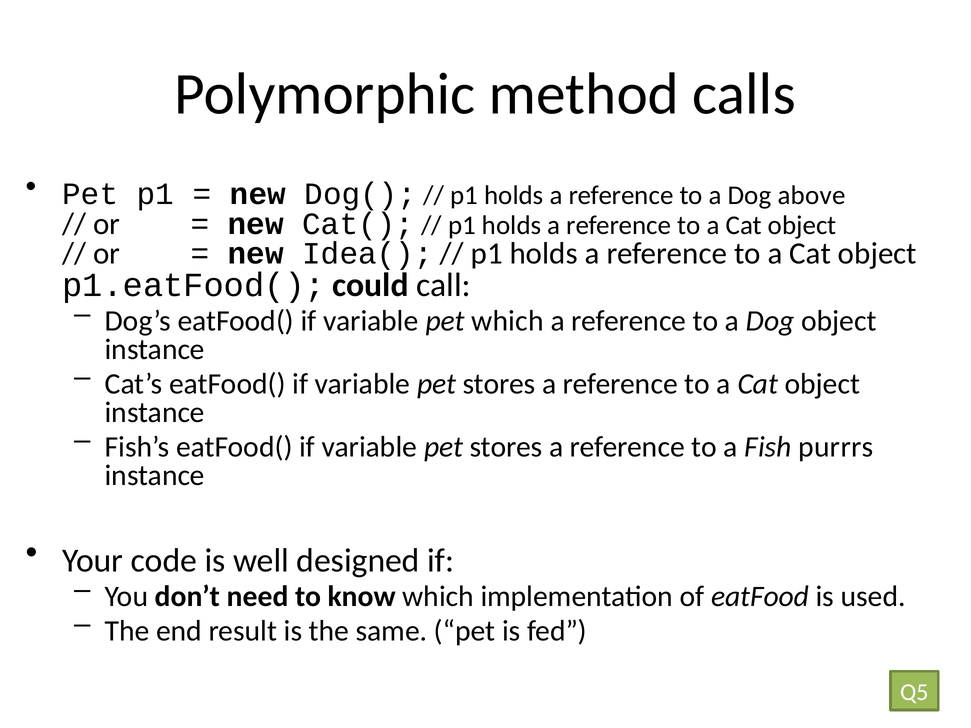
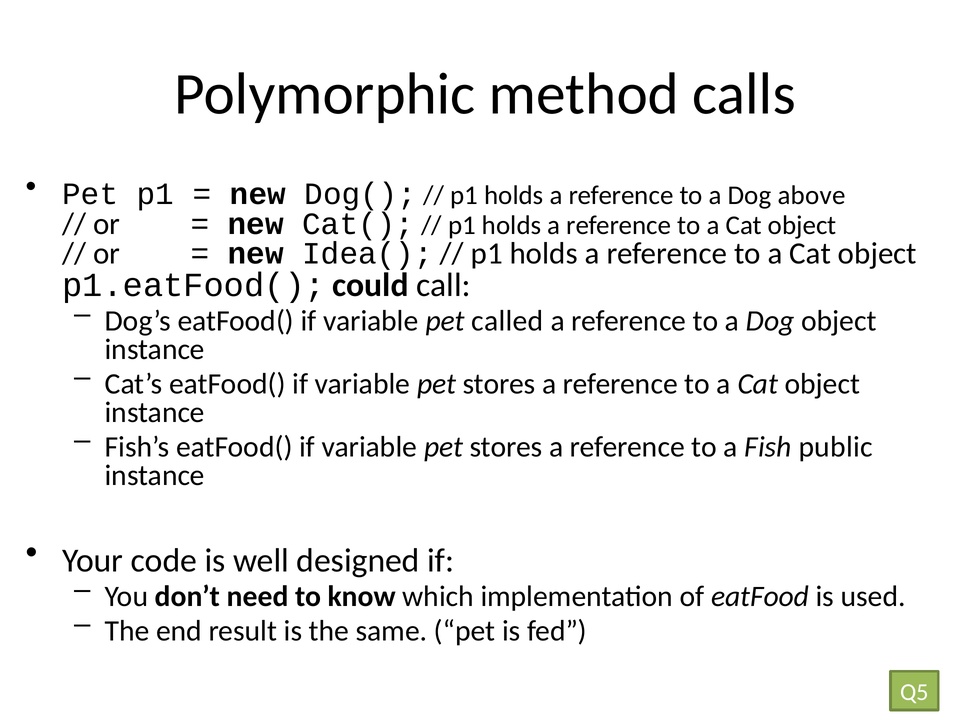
pet which: which -> called (507, 321)
purrrs: purrrs -> public (836, 447)
